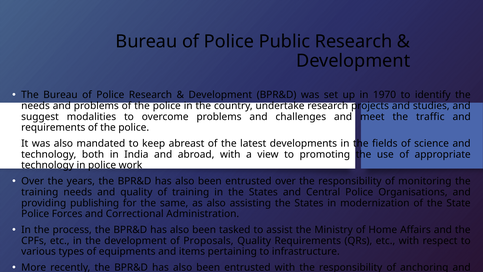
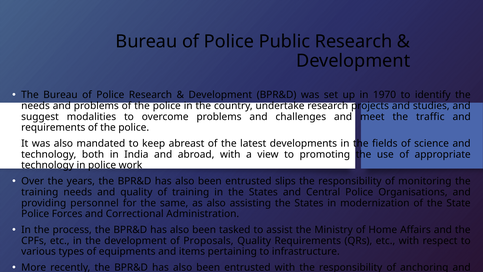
entrusted over: over -> slips (285, 181)
publishing: publishing -> personnel (95, 203)
